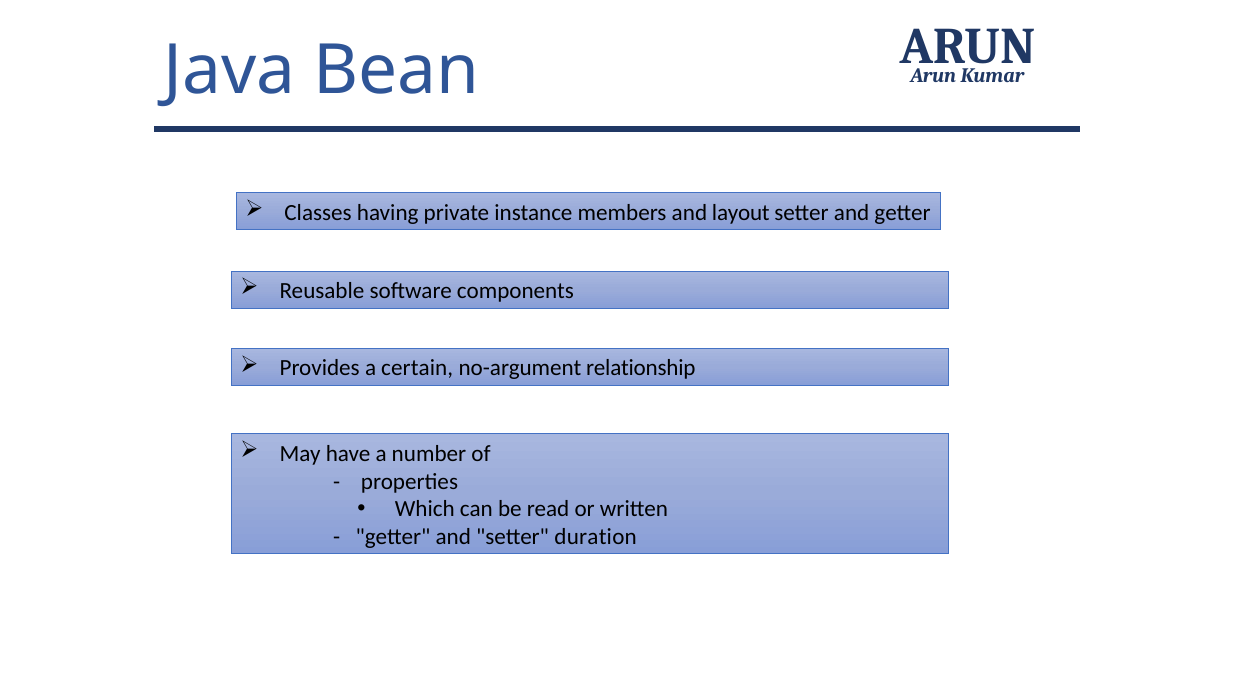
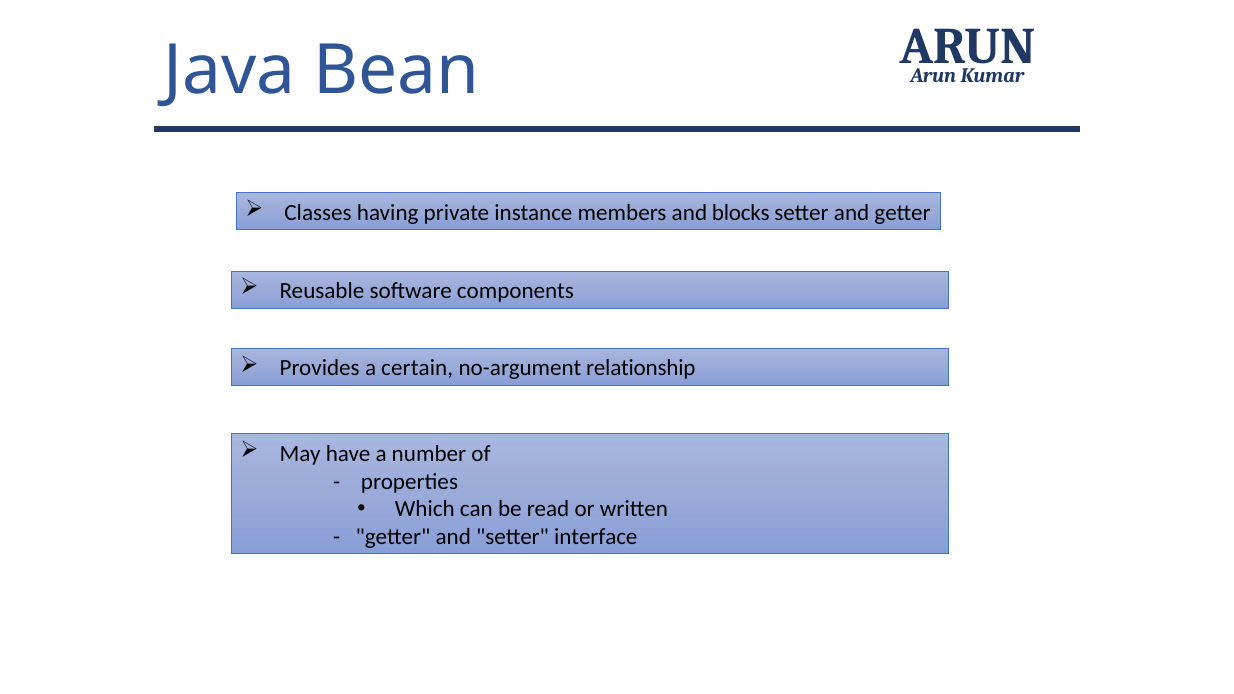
layout: layout -> blocks (741, 213)
duration: duration -> interface (596, 537)
